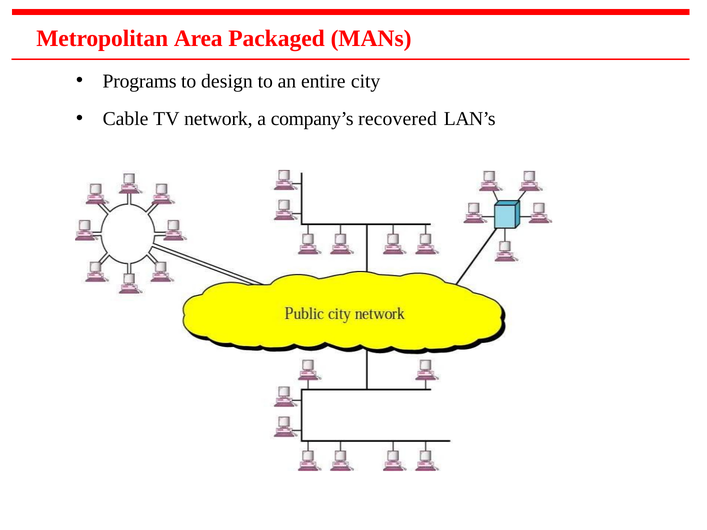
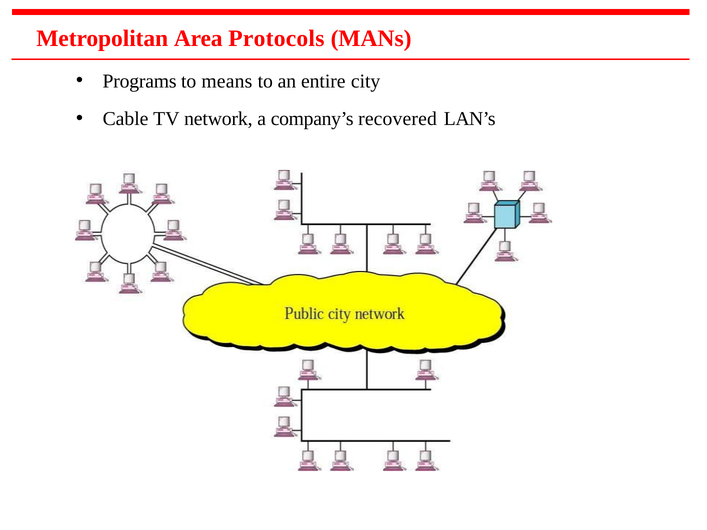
Packaged: Packaged -> Protocols (276, 39)
design: design -> means (227, 81)
